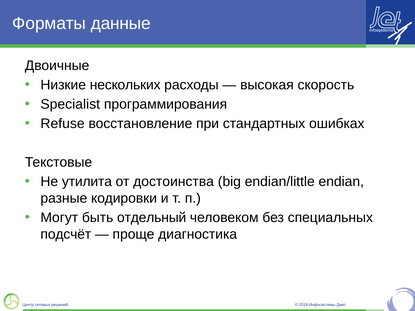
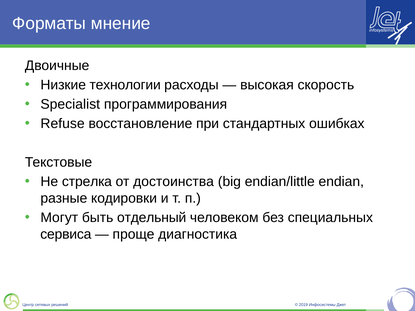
данные: данные -> мнение (121, 24)
нескольких: нескольких -> технологии (125, 85)
утилита: утилита -> стрелка (87, 182)
подсчёт: подсчёт -> сервиса (66, 234)
